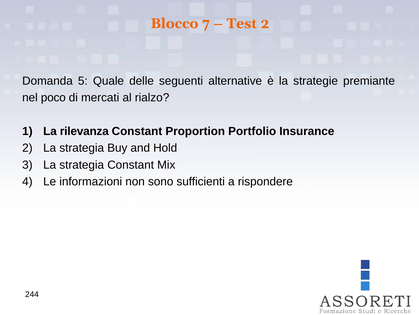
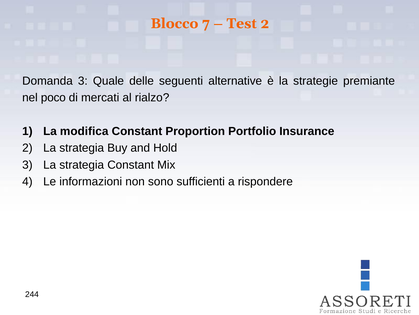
Domanda 5: 5 -> 3 (83, 81)
rilevanza: rilevanza -> modifica (84, 131)
